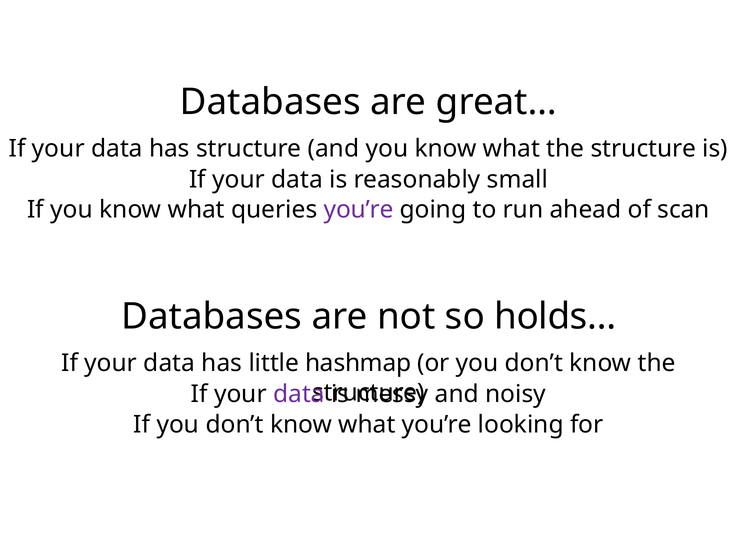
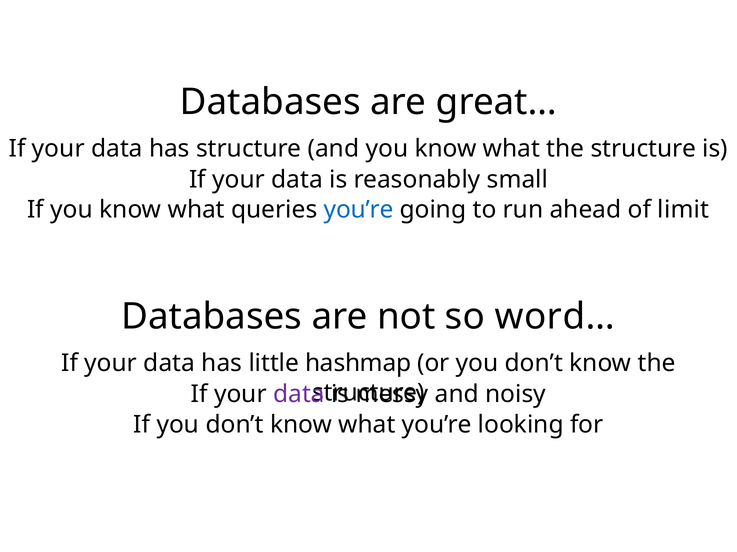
you’re colour: purple -> blue (359, 210)
scan: scan -> limit (683, 210)
holds…: holds… -> word… (555, 317)
